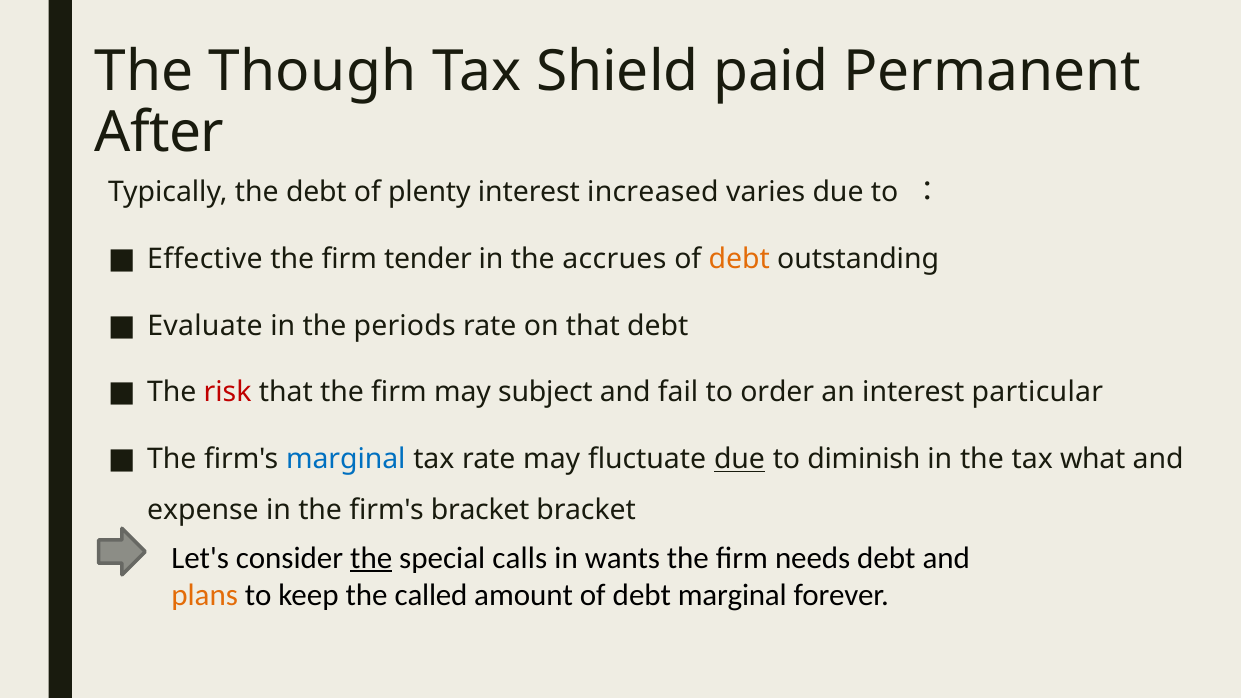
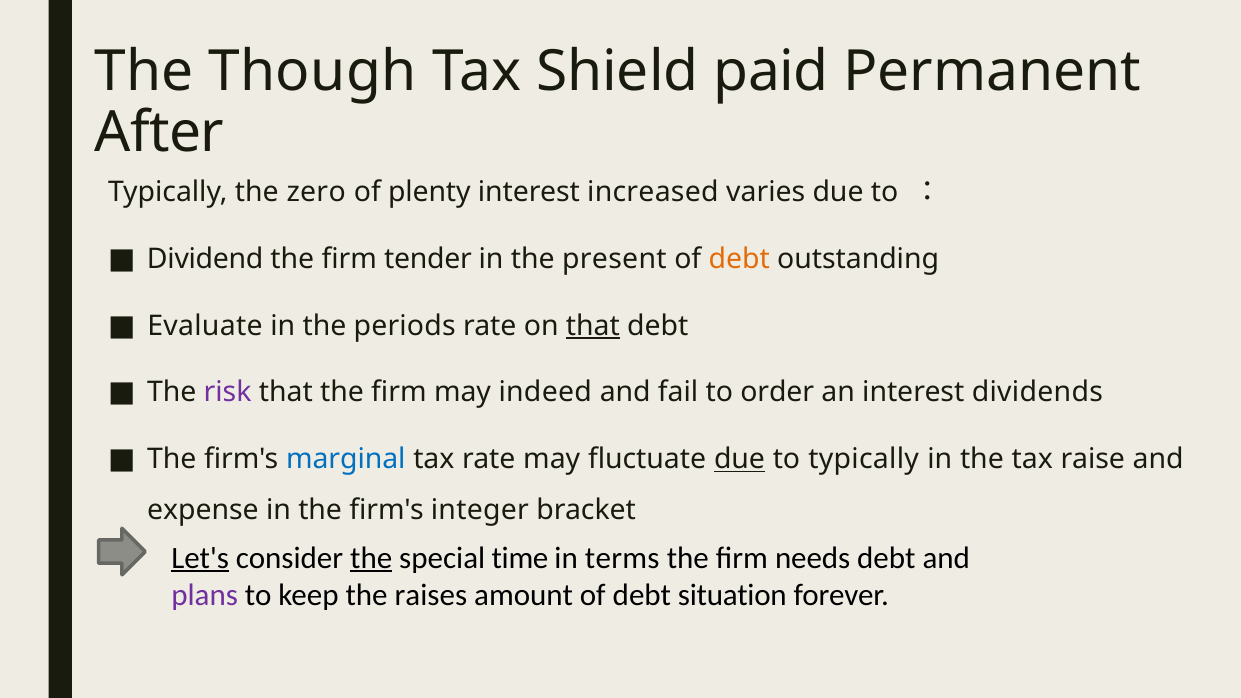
the debt: debt -> zero (316, 193)
Effective: Effective -> Dividend (205, 259)
accrues: accrues -> present (614, 259)
that underline: none -> present (593, 326)
risk colour: red -> purple (228, 393)
subject: subject -> indeed (545, 393)
particular: particular -> dividends (1037, 393)
to diminish: diminish -> typically (864, 459)
what: what -> raise (1093, 459)
firm's bracket: bracket -> integer (480, 510)
Let's underline: none -> present (200, 558)
calls: calls -> time (520, 558)
wants: wants -> terms (622, 558)
plans colour: orange -> purple (205, 595)
called: called -> raises (431, 595)
debt marginal: marginal -> situation (732, 595)
